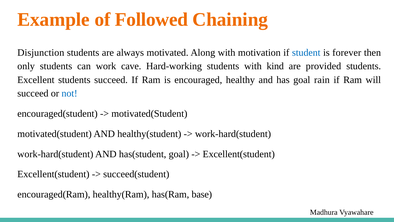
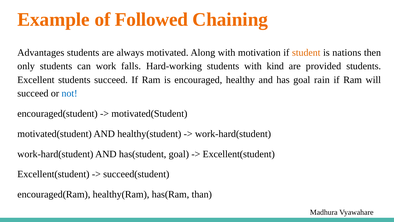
Disjunction: Disjunction -> Advantages (41, 53)
student colour: blue -> orange (306, 53)
forever: forever -> nations (347, 53)
cave: cave -> falls (131, 66)
base: base -> than (202, 194)
